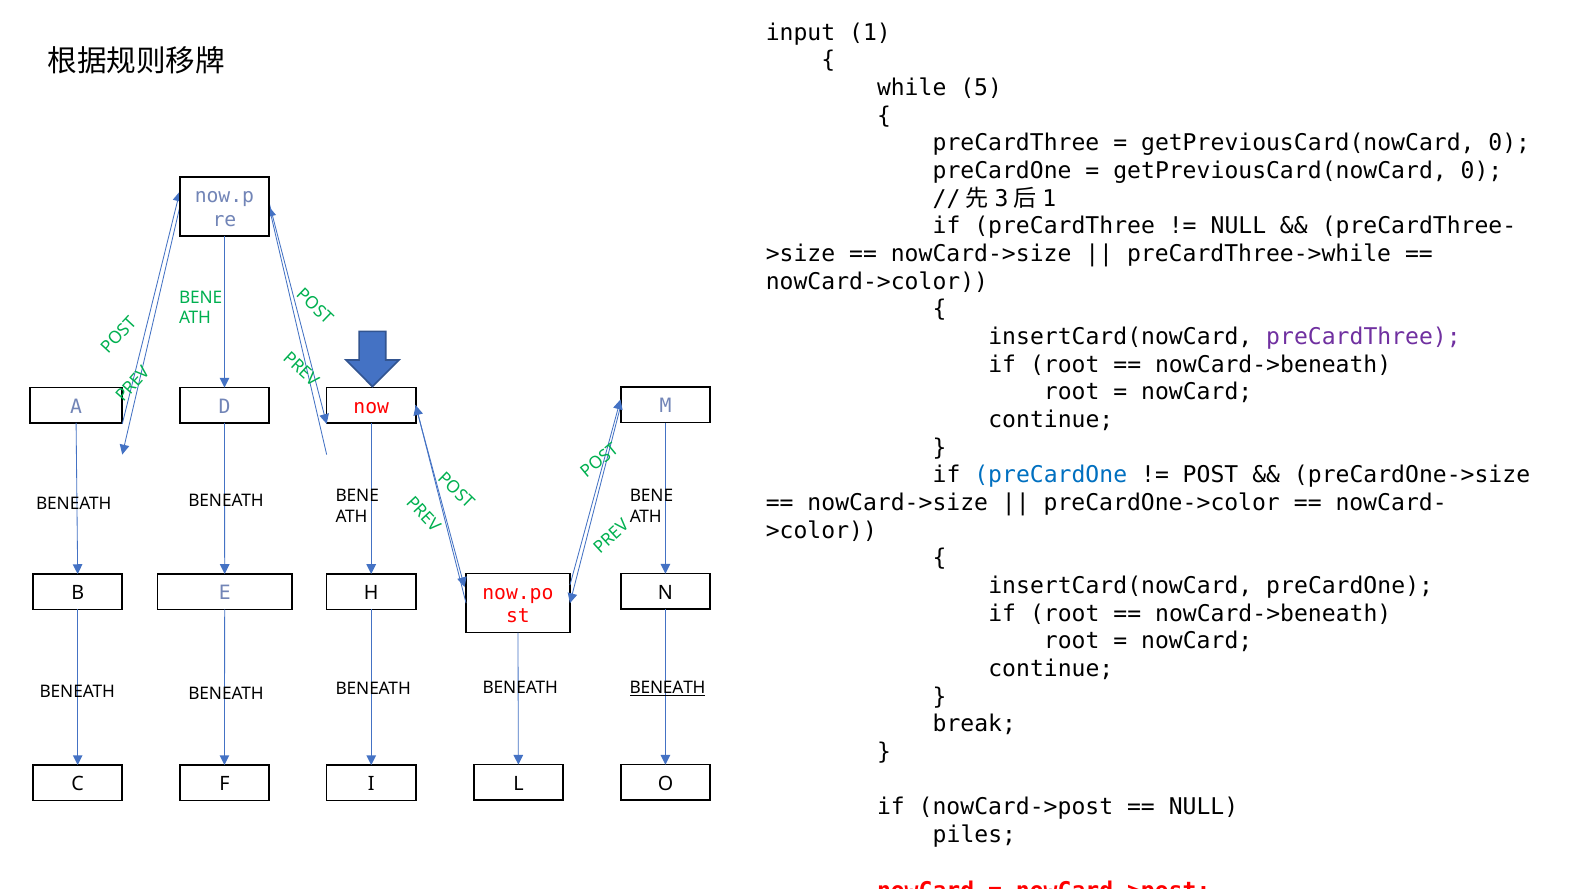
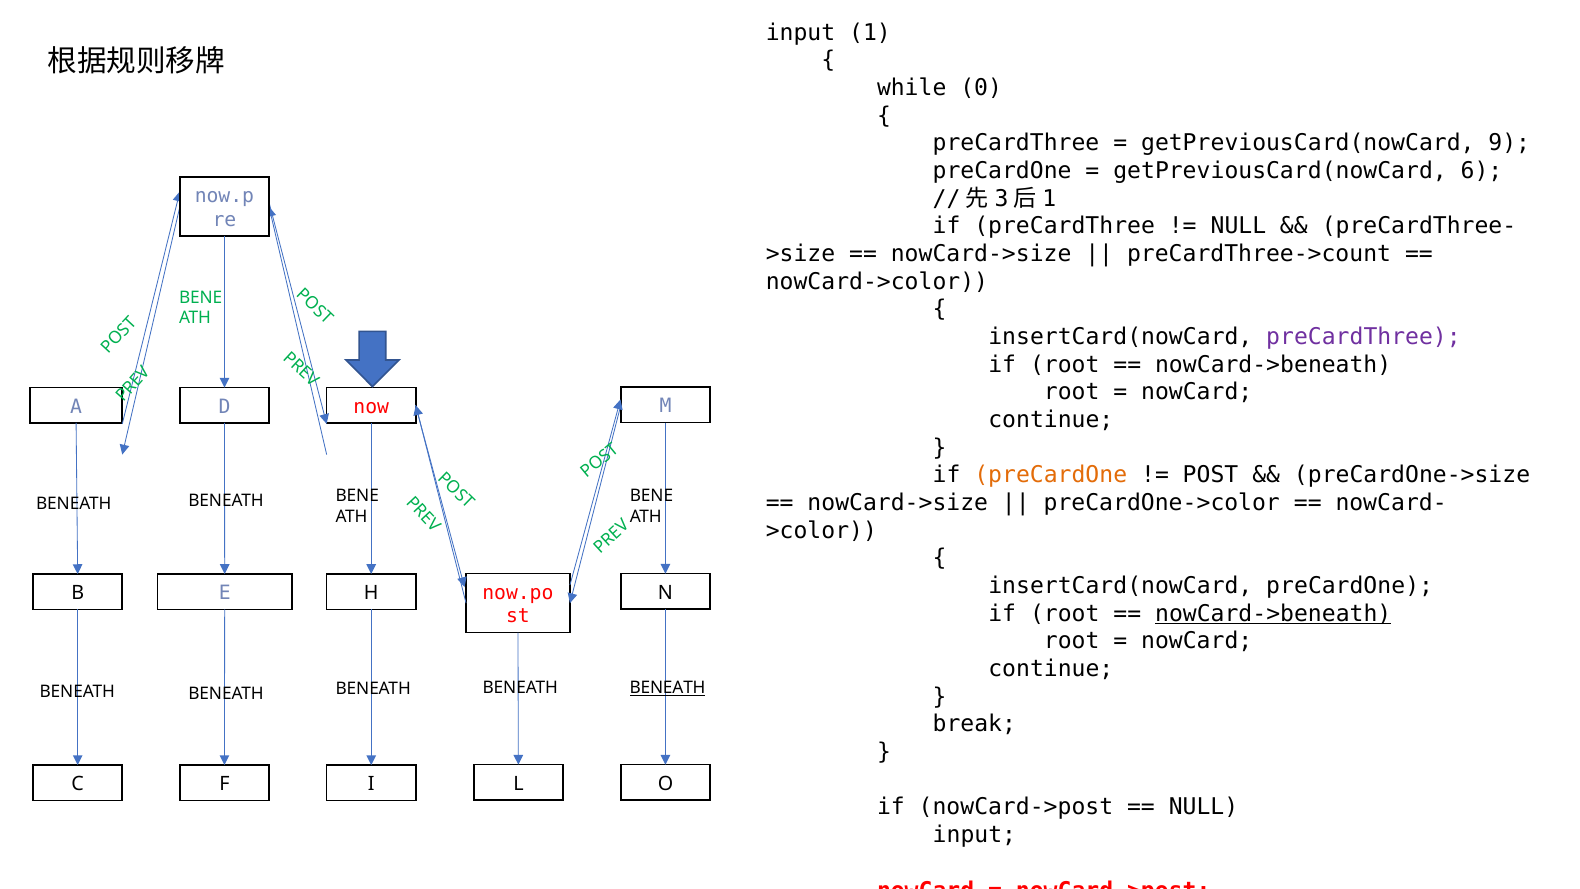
5: 5 -> 0 (981, 88)
0: 0 -> 9 (1509, 143)
0: 0 -> 6 (1481, 171)
preCardThree->while: preCardThree->while -> preCardThree->count (1259, 254)
preCardOne colour: blue -> orange (1051, 475)
nowCard->beneath underline: none -> present (1273, 613)
piles: piles -> input (974, 835)
